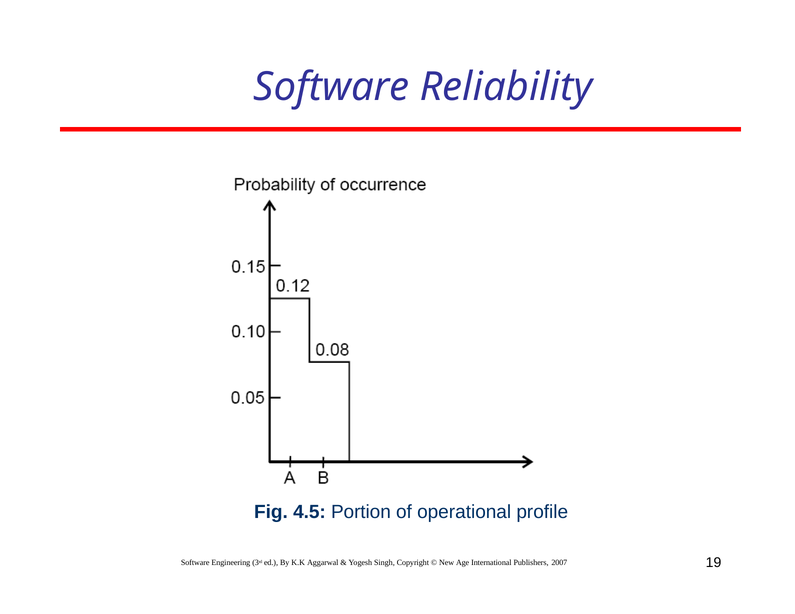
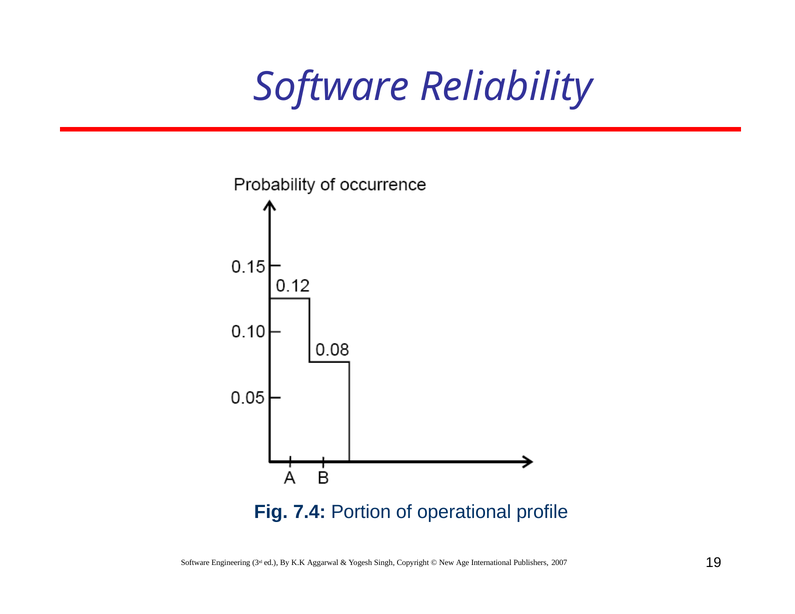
4.5: 4.5 -> 7.4 (309, 512)
